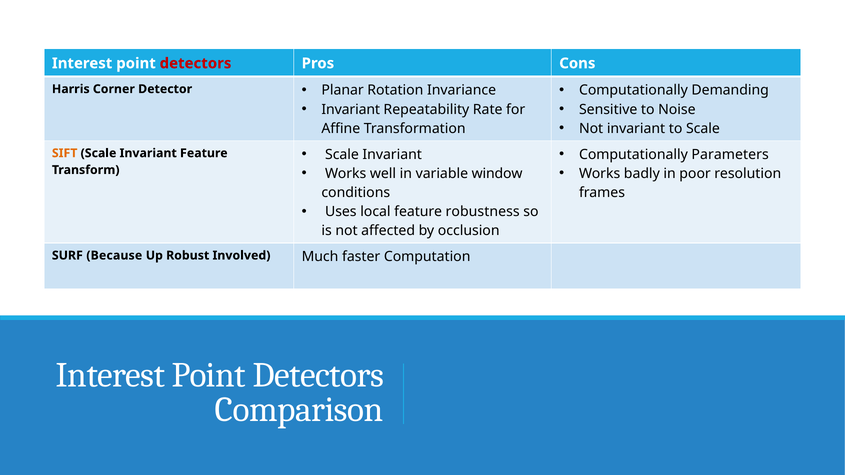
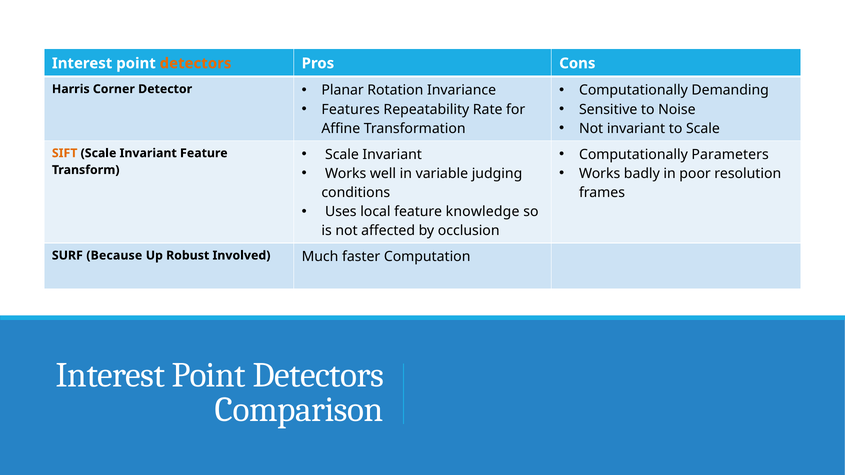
detectors colour: red -> orange (196, 63)
Invariant: Invariant -> Features (351, 109)
window: window -> judging (497, 174)
robustness: robustness -> knowledge (483, 212)
